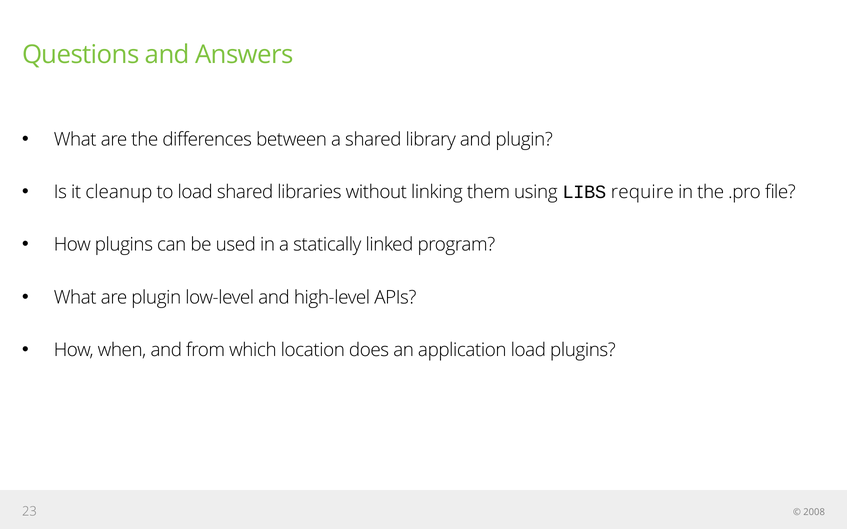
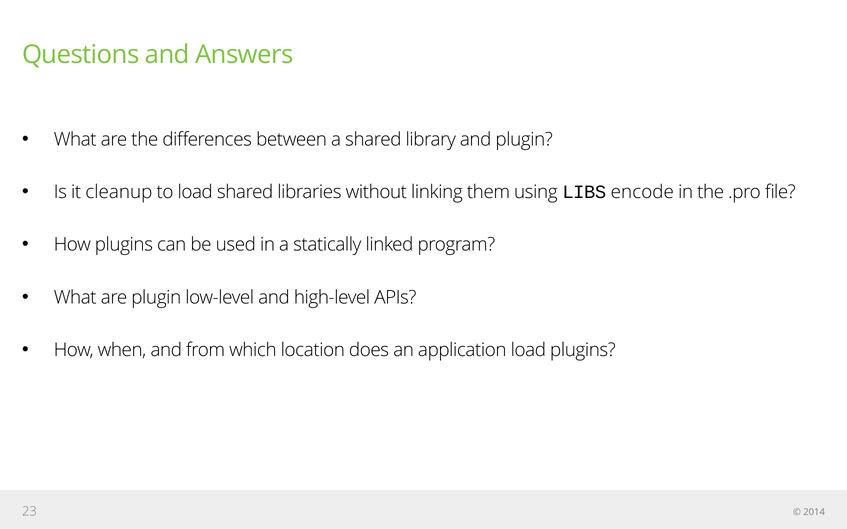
require: require -> encode (642, 192)
2008: 2008 -> 2014 (814, 512)
